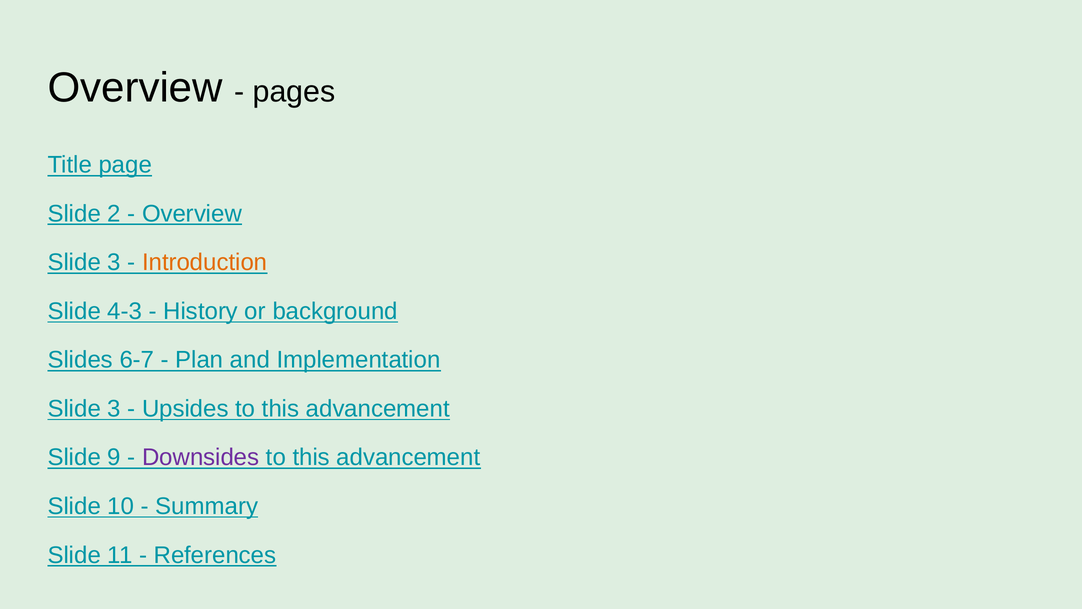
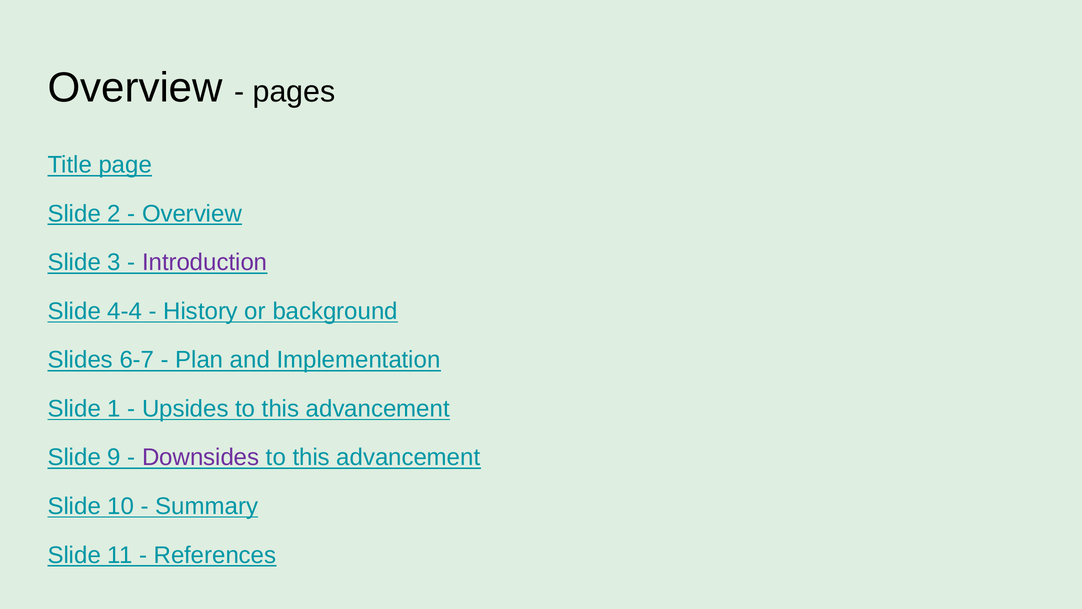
Introduction colour: orange -> purple (205, 262)
4-3: 4-3 -> 4-4 (125, 311)
3: 3 -> 1 (114, 409)
